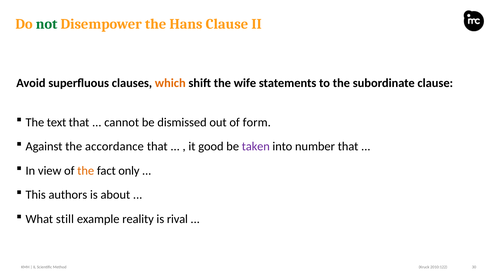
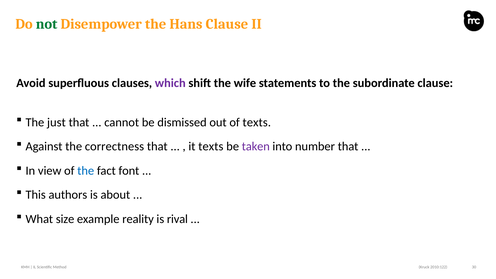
which colour: orange -> purple (170, 83)
text: text -> just (56, 122)
of form: form -> texts (257, 122)
accordance: accordance -> correctness (114, 146)
it good: good -> texts (211, 146)
the colour: orange -> blue (86, 171)
only: only -> font (129, 171)
still: still -> size (65, 219)
